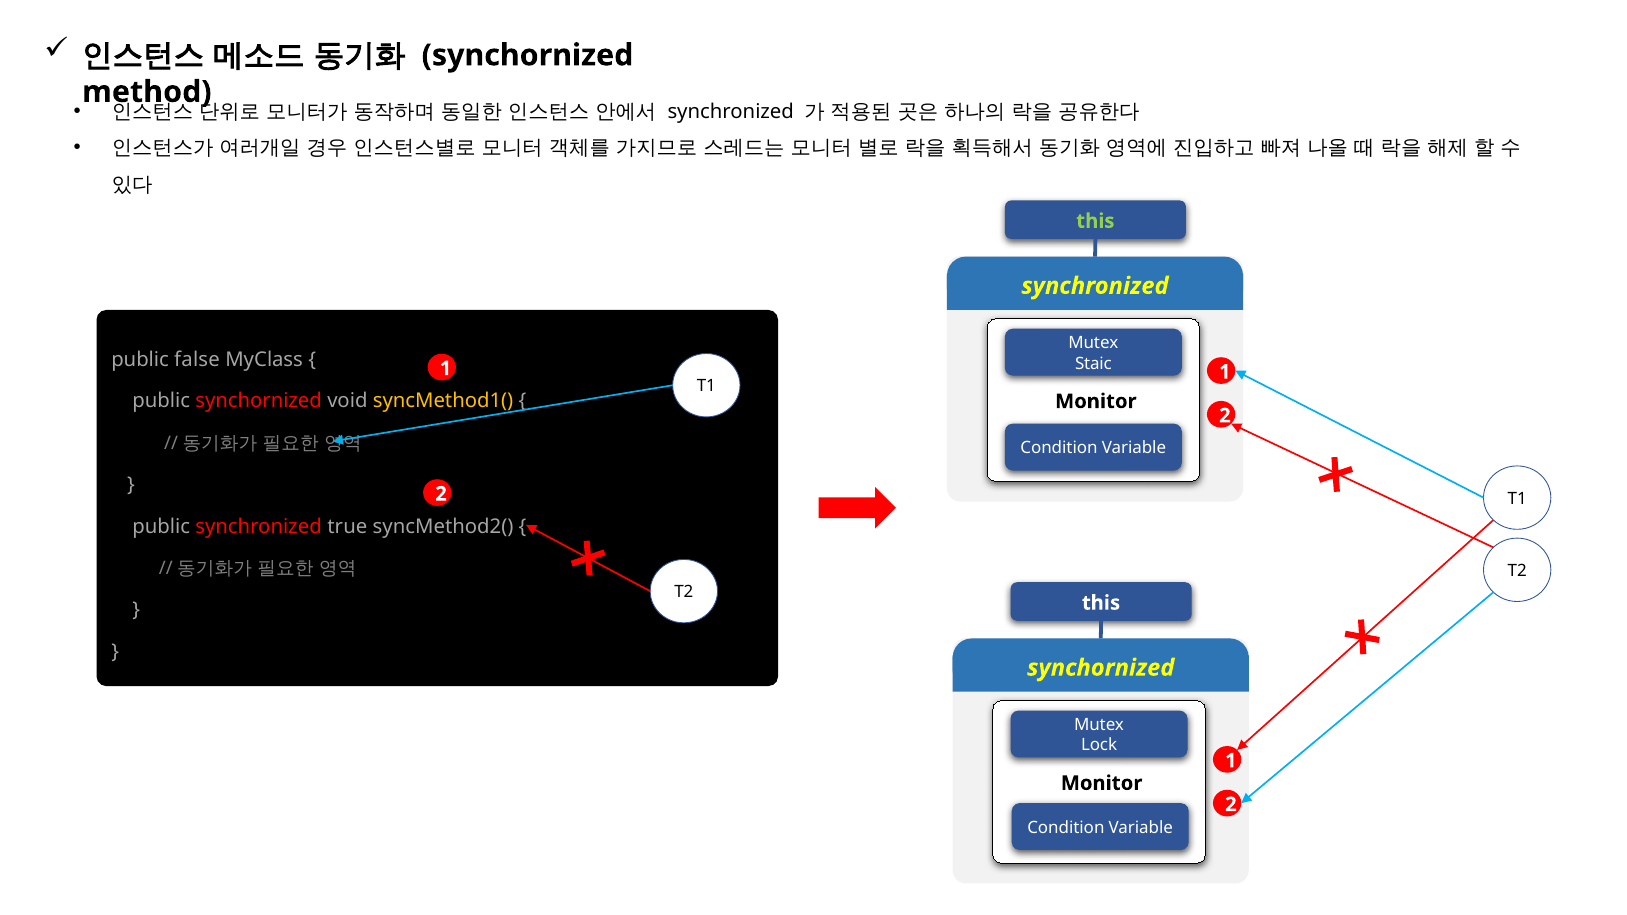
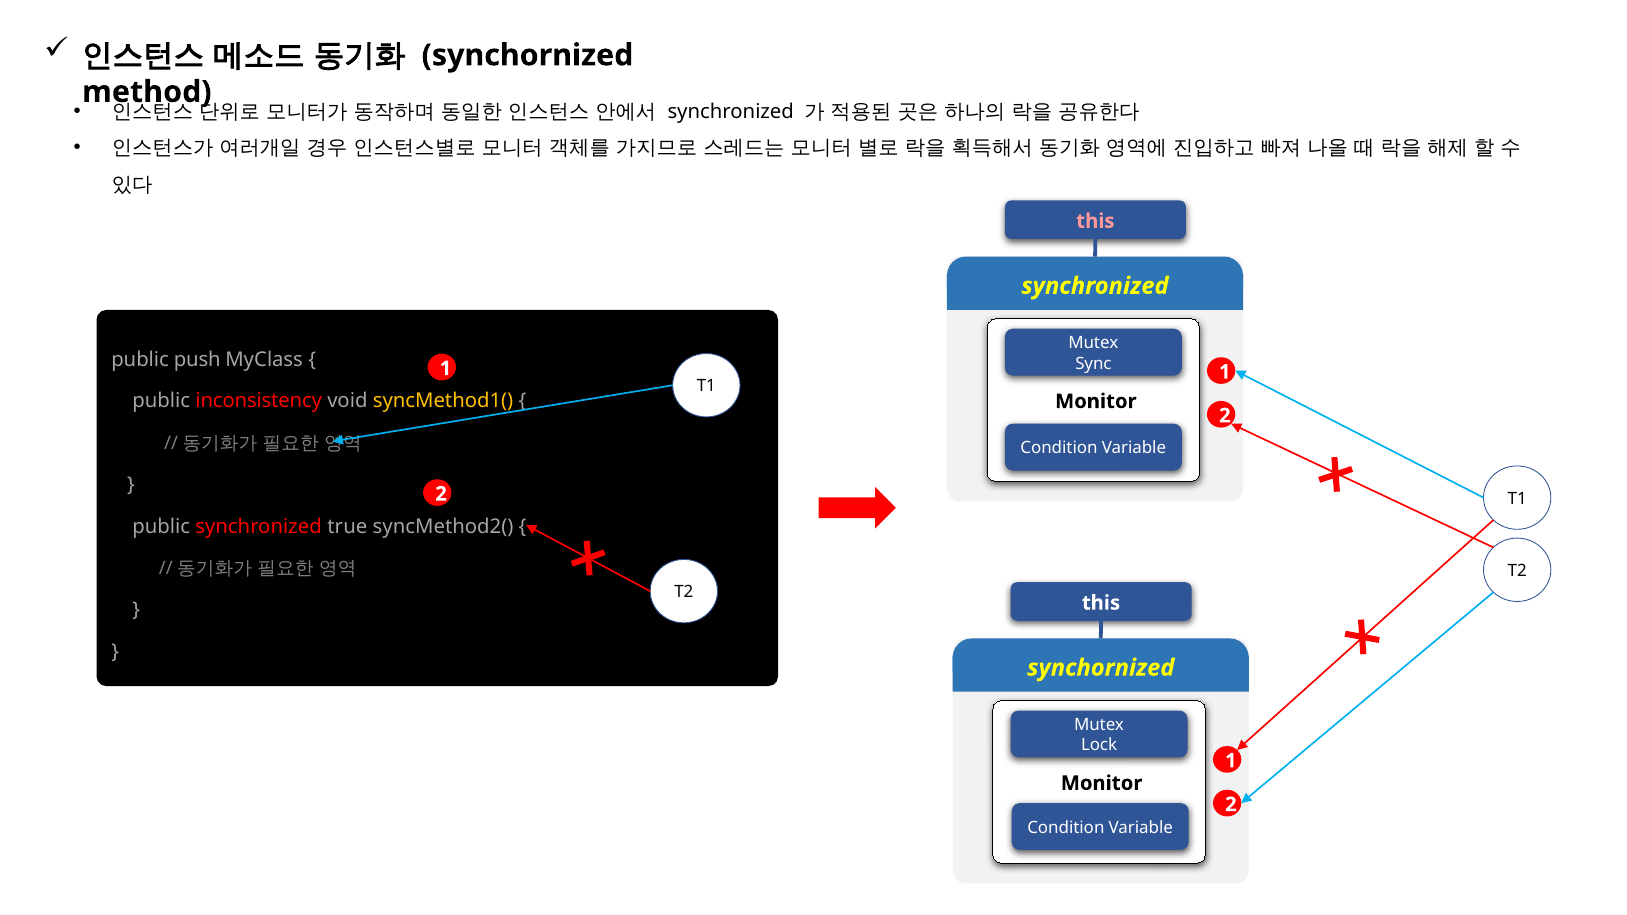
this colour: light green -> pink (1095, 221)
false: false -> push (197, 360)
Staic: Staic -> Sync (1093, 364)
public synchornized: synchornized -> inconsistency (259, 401)
